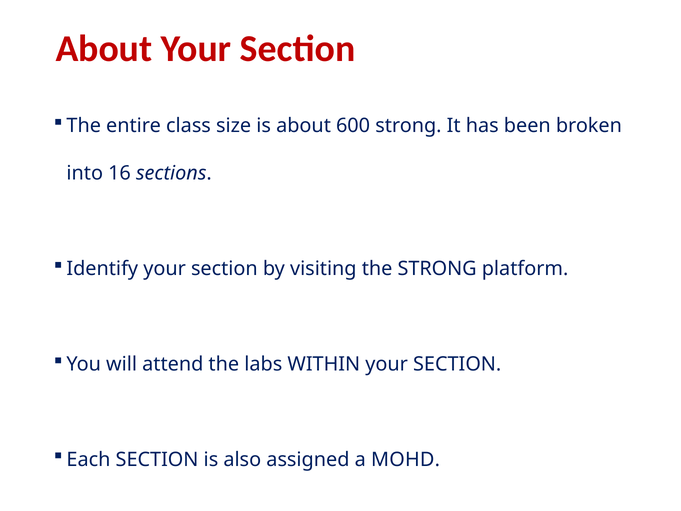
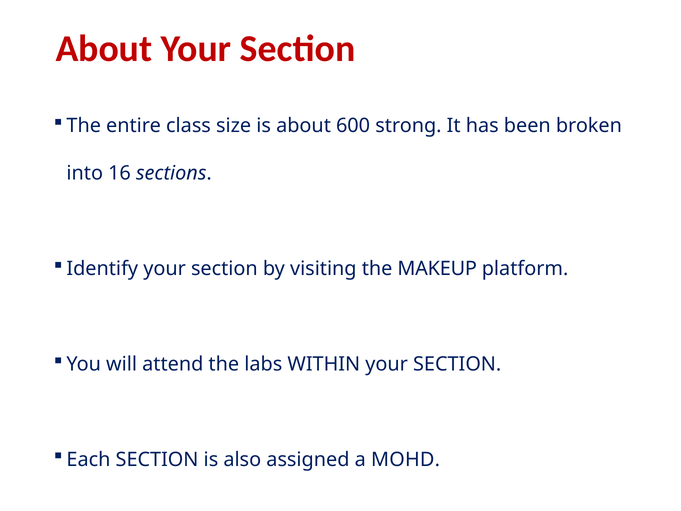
the STRONG: STRONG -> MAKEUP (437, 269)
